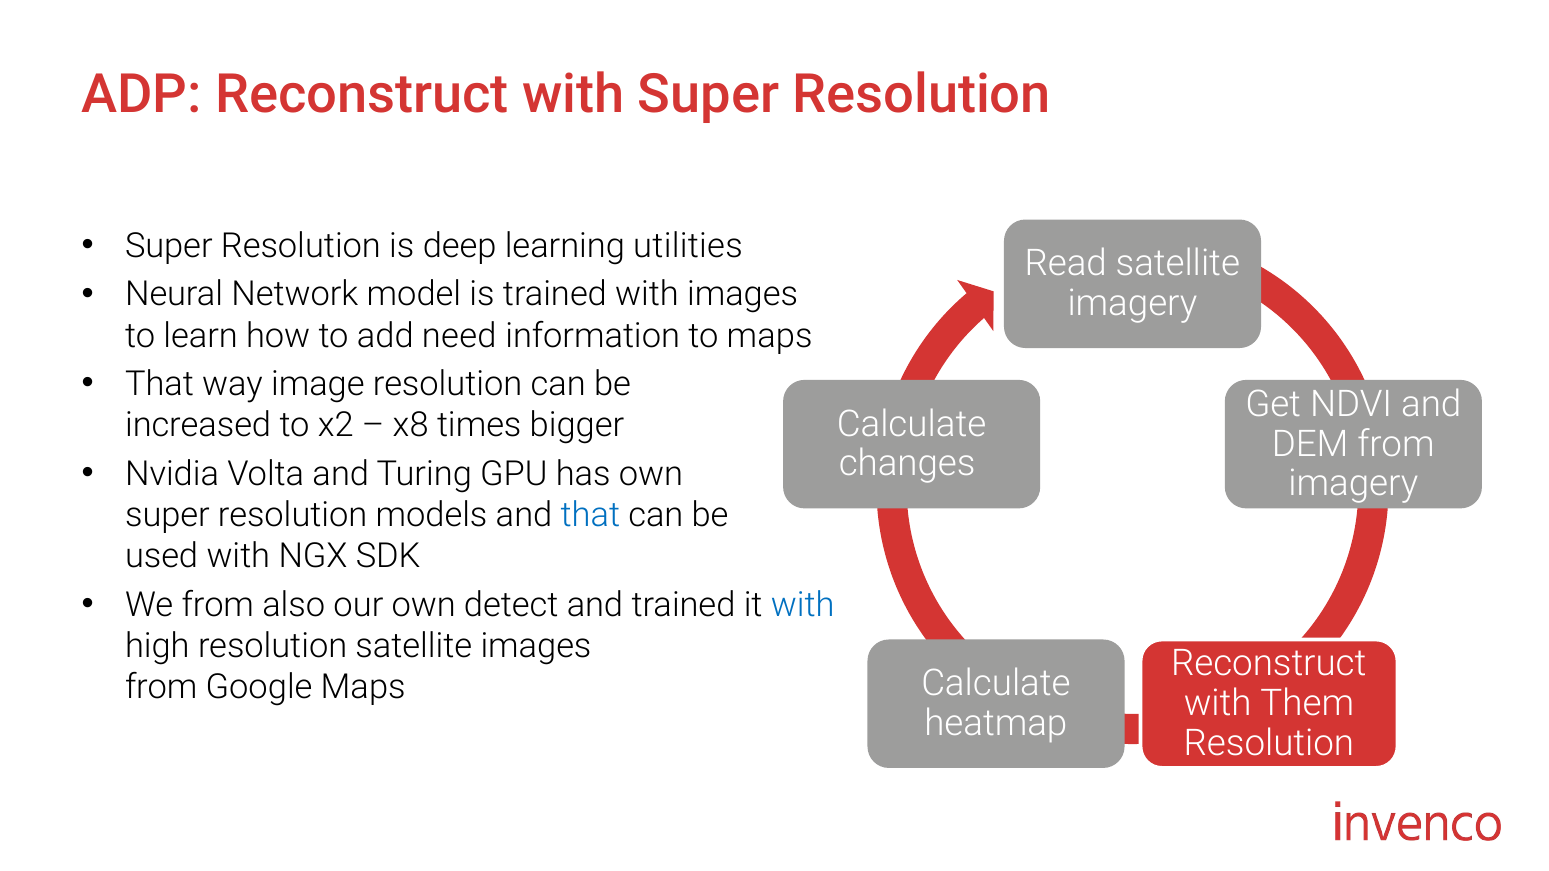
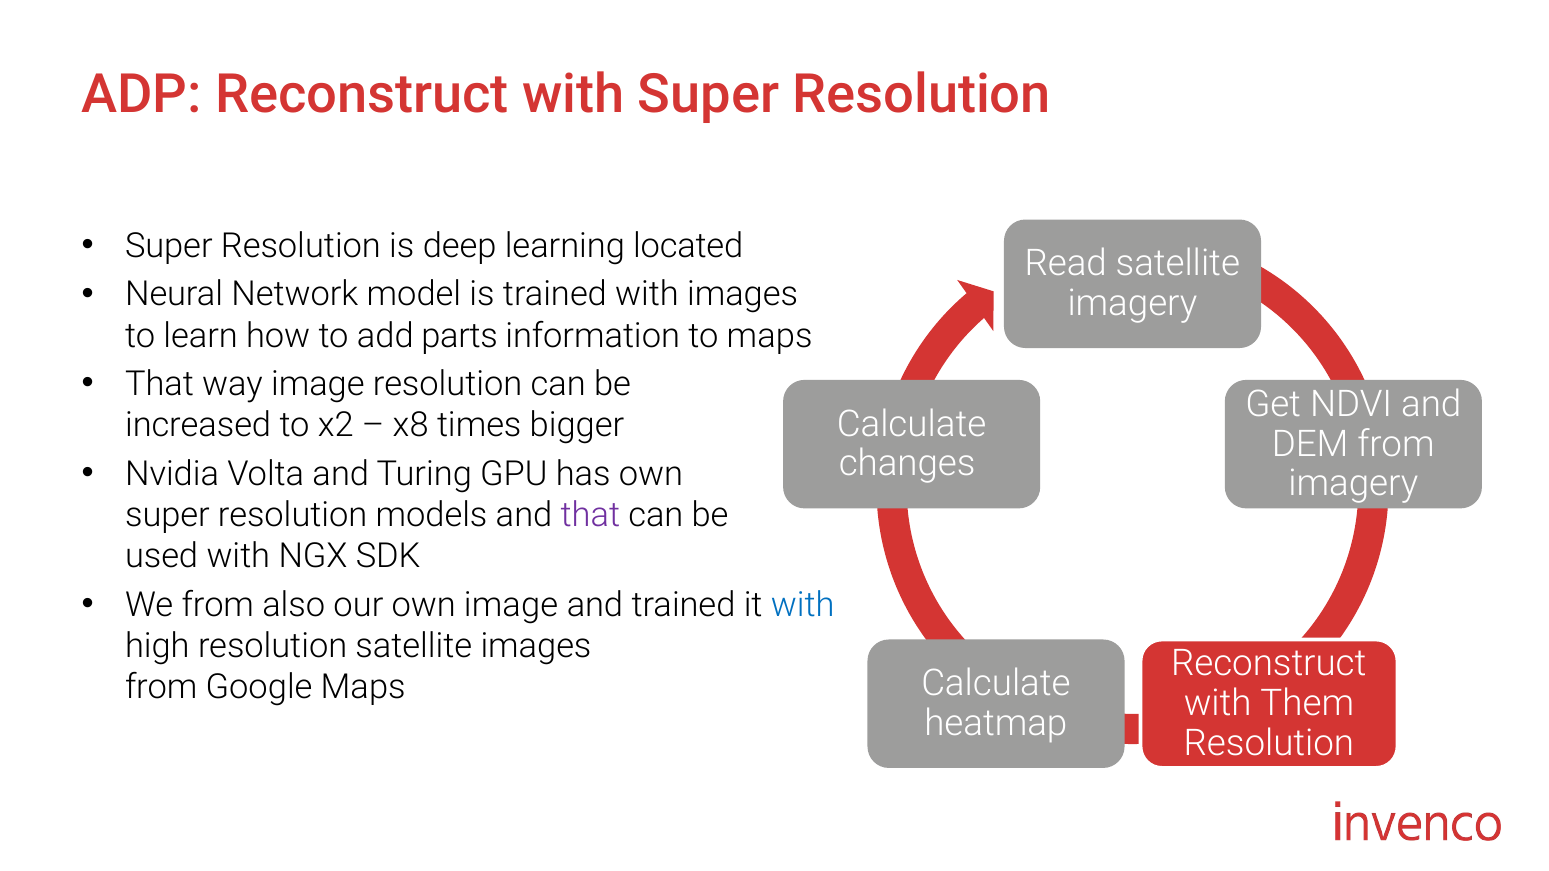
utilities: utilities -> located (688, 246)
need: need -> parts (460, 336)
that colour: blue -> purple (590, 515)
own detect: detect -> image (511, 605)
